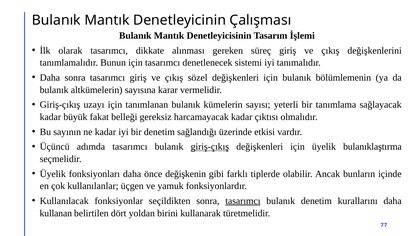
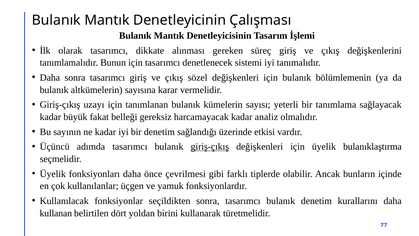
çıktısı: çıktısı -> analiz (266, 117)
değişkenin: değişkenin -> çevrilmesi (186, 174)
tasarımcı underline: present -> none (243, 201)
